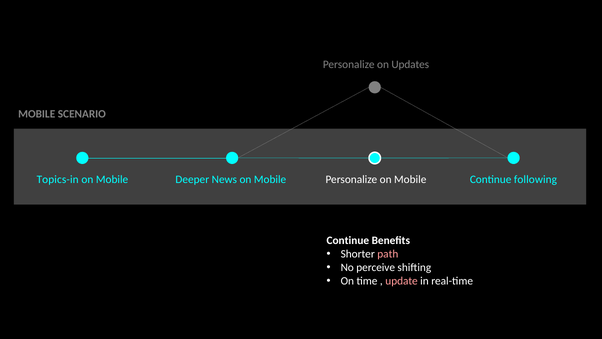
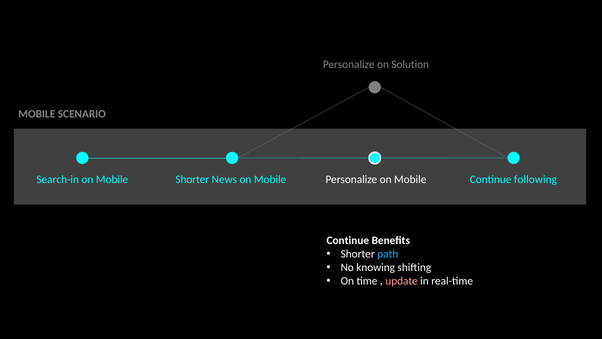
Updates: Updates -> Solution (410, 64)
Topics-in: Topics-in -> Search-in (58, 179)
Mobile Deeper: Deeper -> Shorter (192, 179)
path colour: pink -> light blue (388, 254)
perceive: perceive -> knowing (376, 267)
